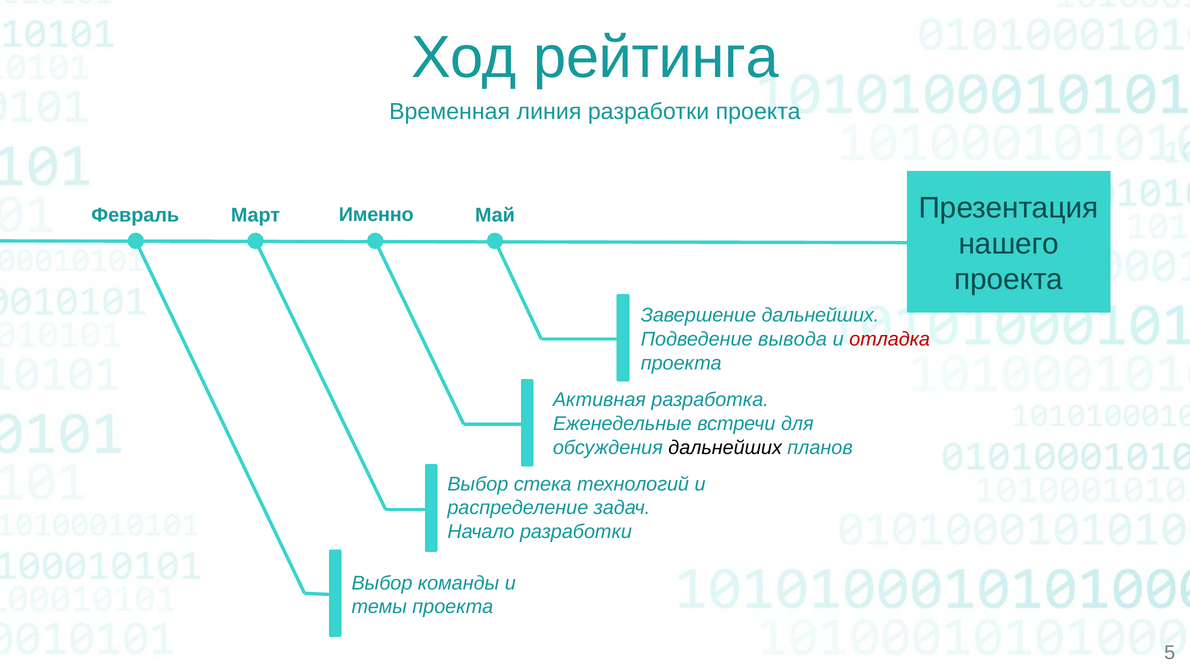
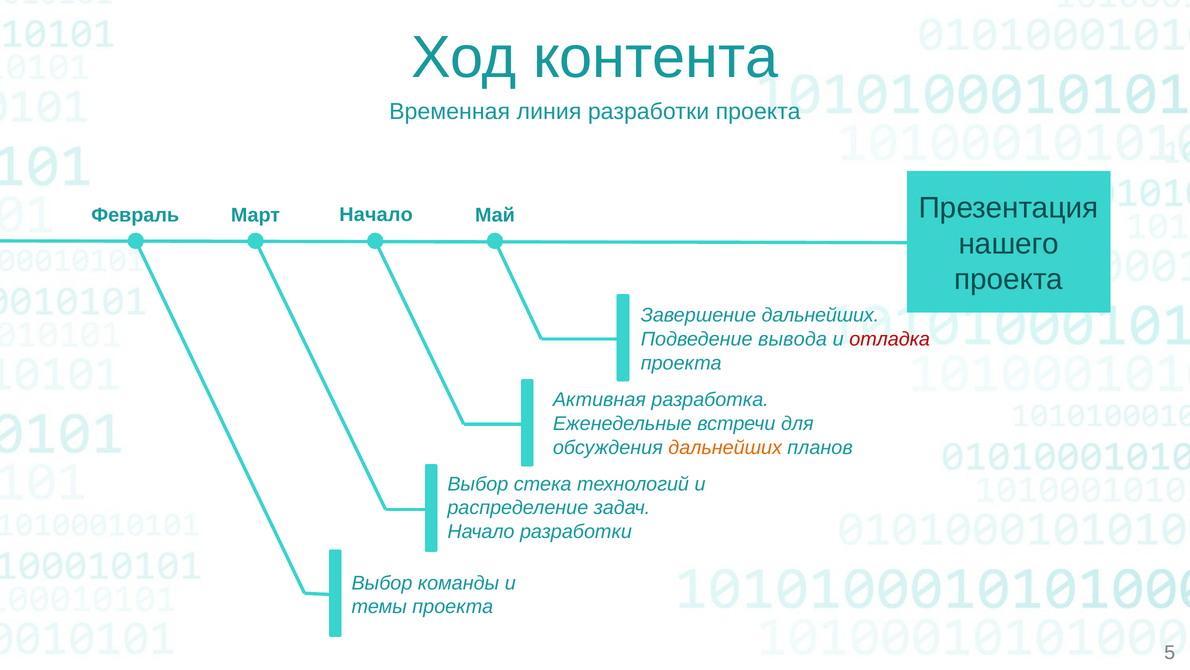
рейтинга: рейтинга -> контента (656, 58)
Именно: Именно -> Начало (376, 215)
дальнейших colour: black -> orange (725, 447)
